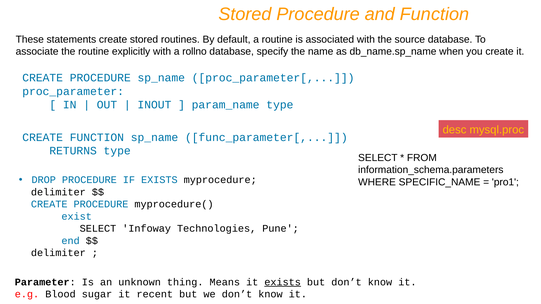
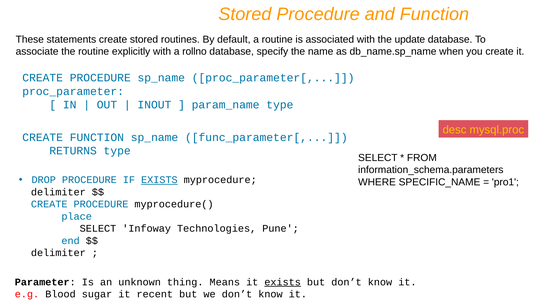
source: source -> update (410, 40)
EXISTS underline: none -> present (159, 180)
exist: exist -> place (77, 217)
